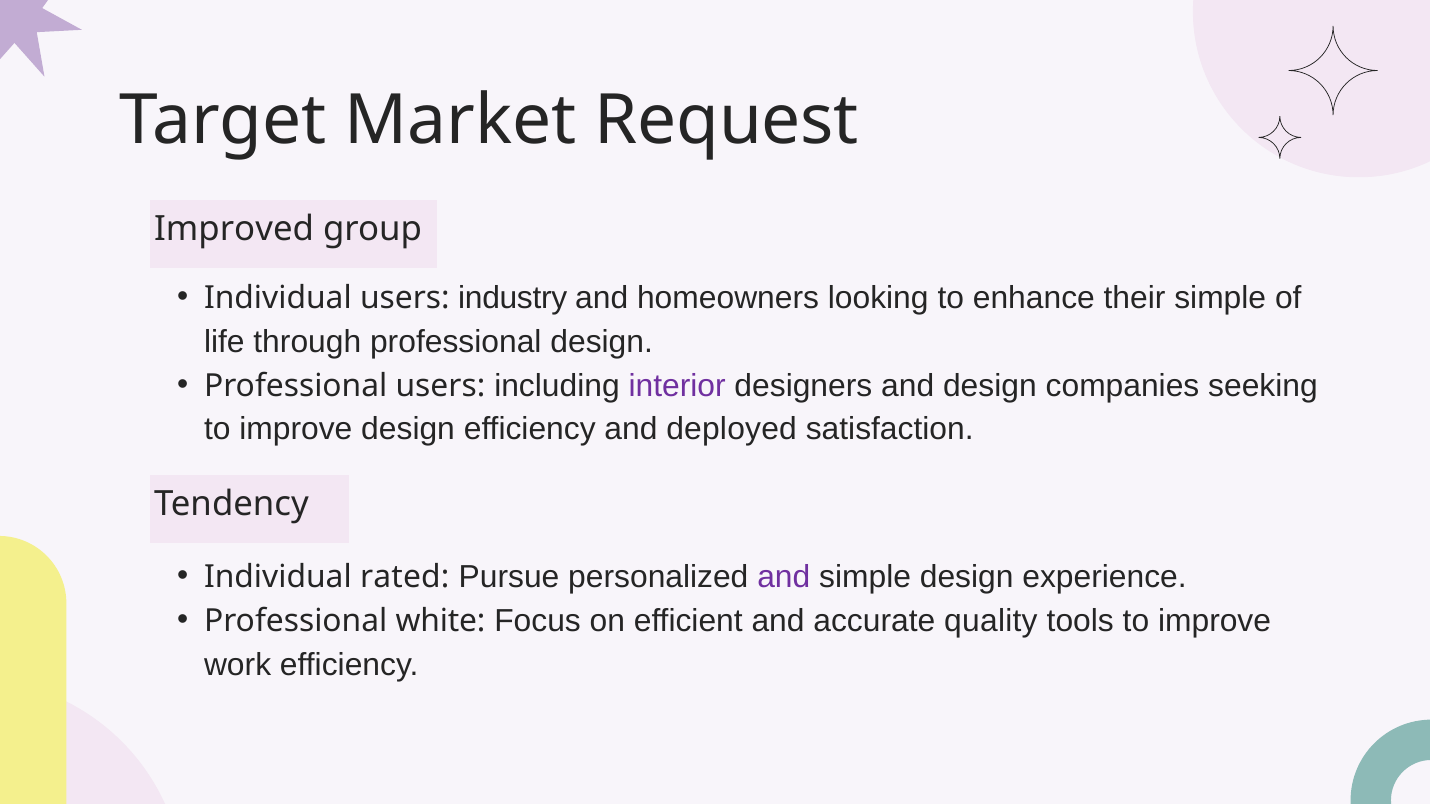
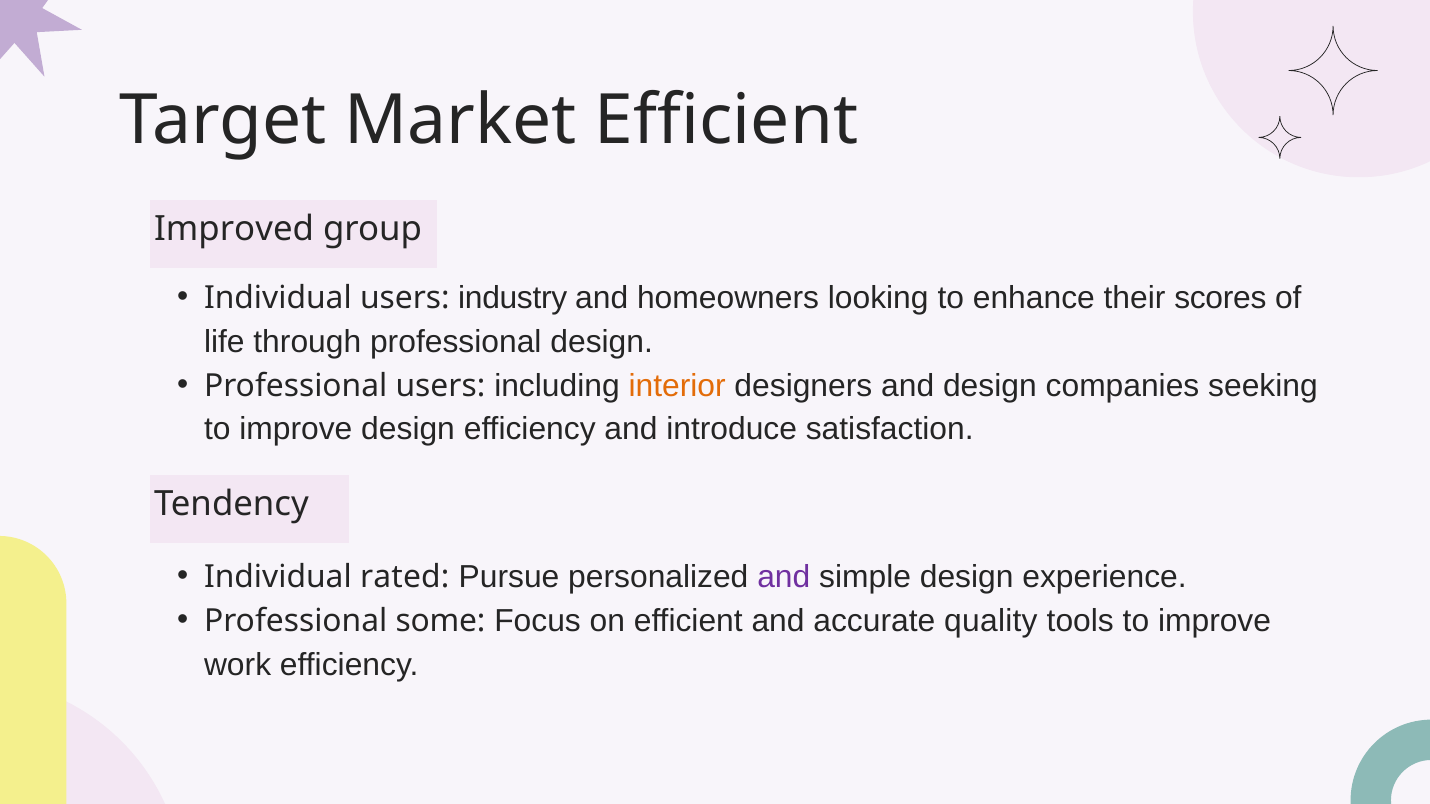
Market Request: Request -> Efficient (727, 120)
their simple: simple -> scores (1220, 298)
interior colour: purple -> orange (677, 386)
deployed: deployed -> introduce (732, 430)
white: white -> some (441, 621)
